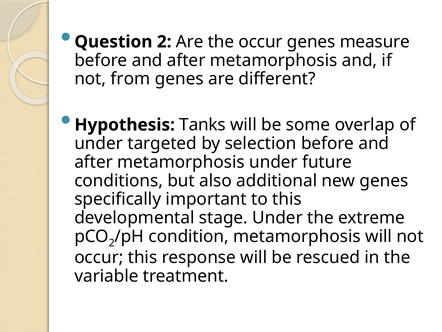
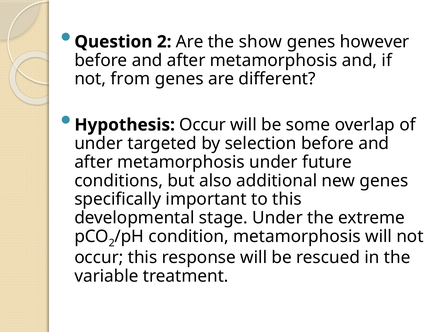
the occur: occur -> show (260, 42)
measure: measure -> however (375, 42)
Hypothesis Tanks: Tanks -> Occur (203, 125)
